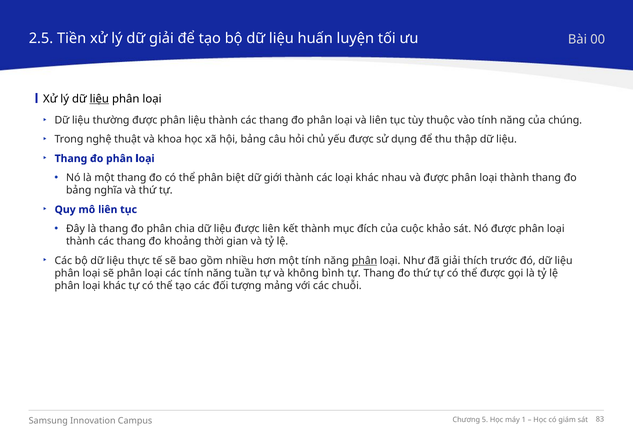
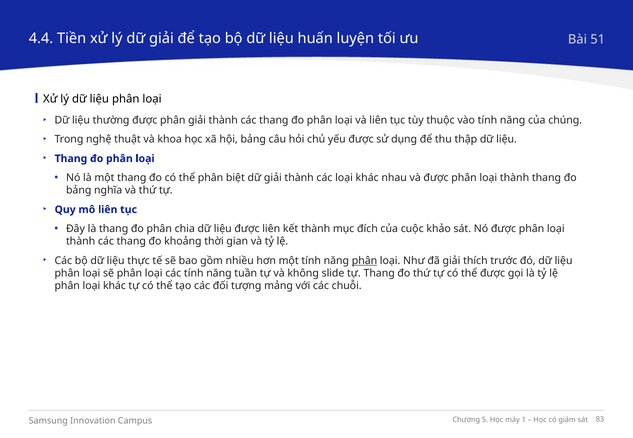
2.5: 2.5 -> 4.4 (41, 39)
00: 00 -> 51 (598, 39)
liệu underline: present -> none (99, 99)
phân liệu: liệu -> giải (197, 120)
biệt dữ giới: giới -> giải (273, 178)
bình: bình -> slide (333, 273)
